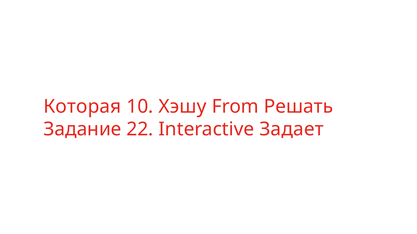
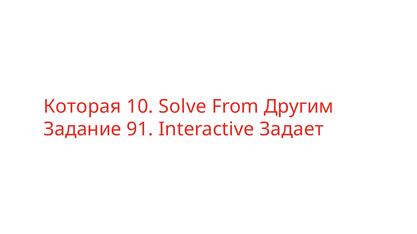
Хэшу: Хэшу -> Solve (183, 107)
Решать: Решать -> Другим (299, 107)
22: 22 -> 91 (140, 130)
